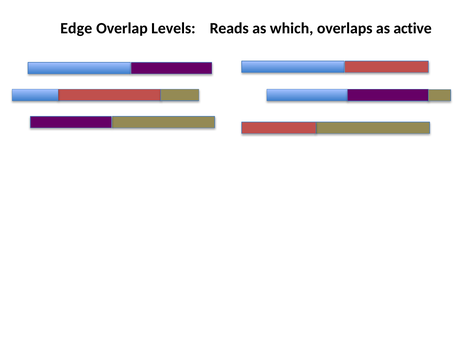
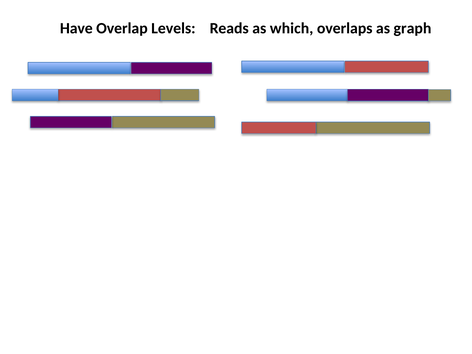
Edge: Edge -> Have (76, 28)
active: active -> graph (412, 28)
